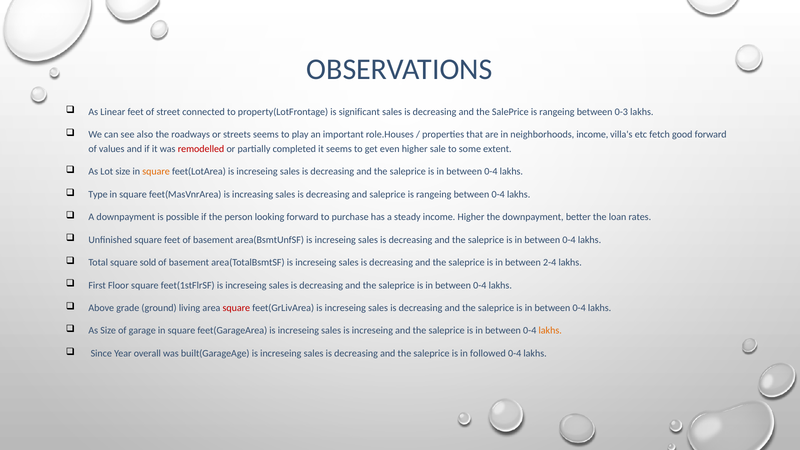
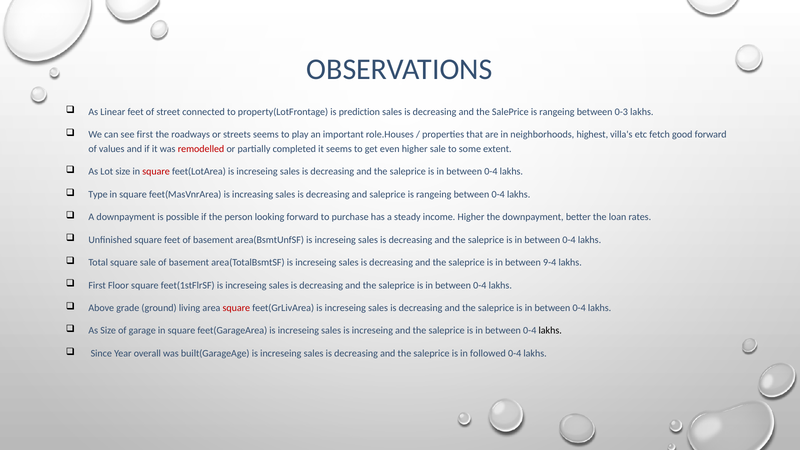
significant: significant -> prediction (359, 112)
see also: also -> first (145, 135)
neighborhoods income: income -> highest (592, 135)
square colour: orange -> red (156, 172)
square sold: sold -> sale (148, 263)
2-4: 2-4 -> 9-4 (550, 263)
lakhs colour: orange -> black (550, 331)
